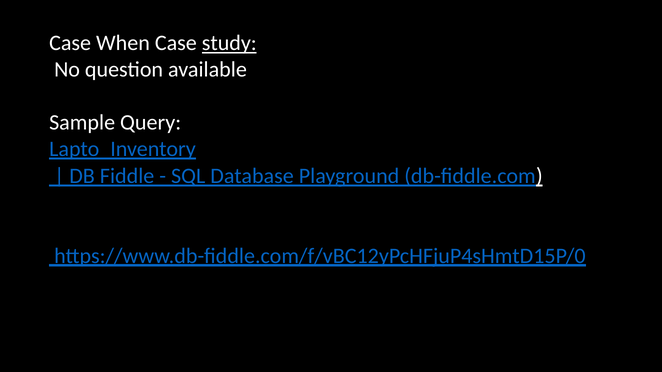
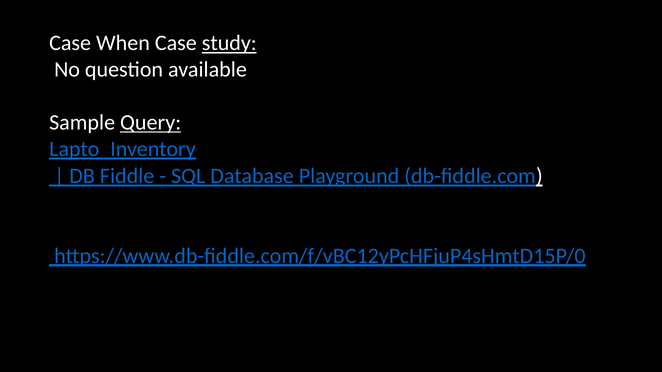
Query underline: none -> present (151, 123)
